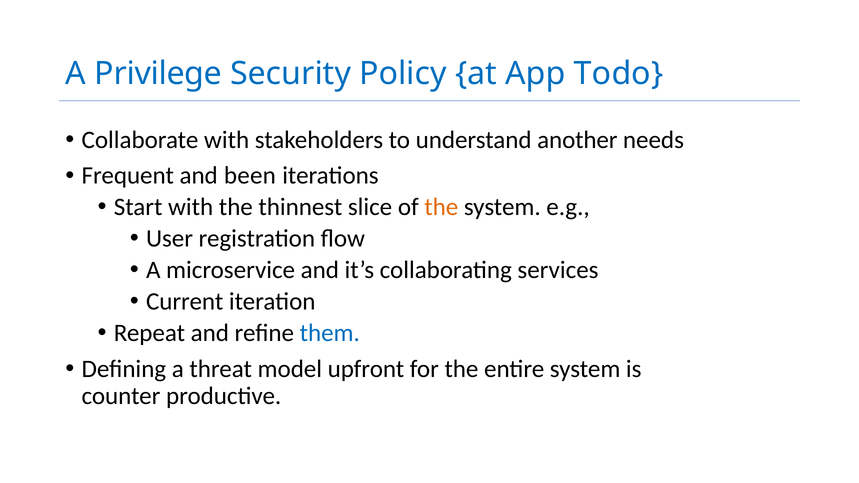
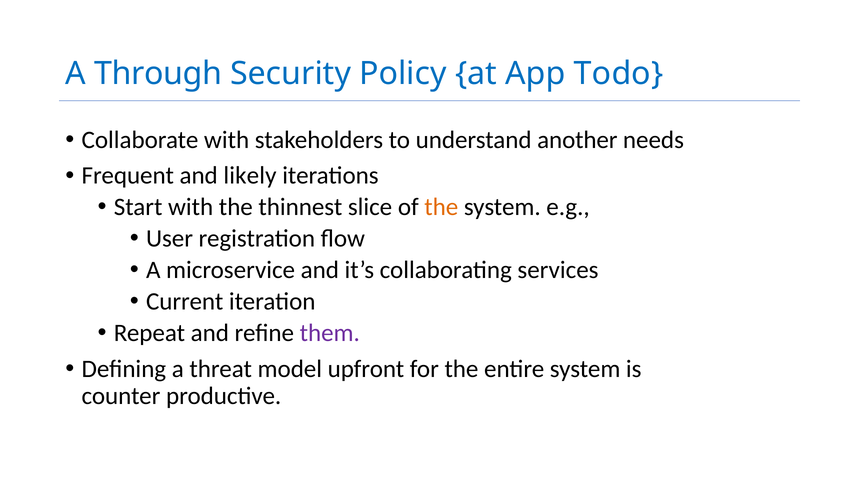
Privilege: Privilege -> Through (158, 74)
been: been -> likely (250, 176)
them colour: blue -> purple (330, 333)
